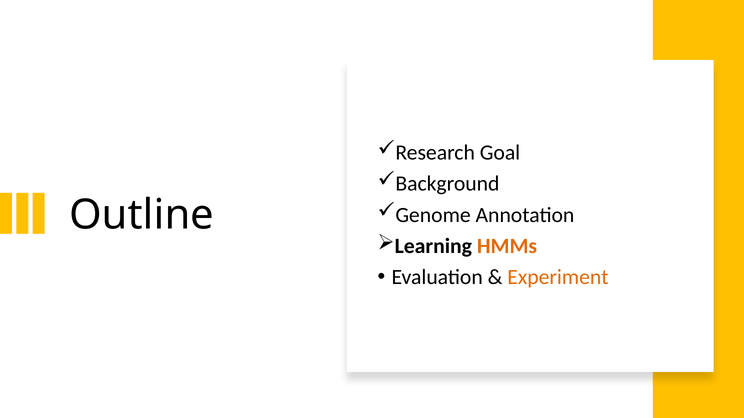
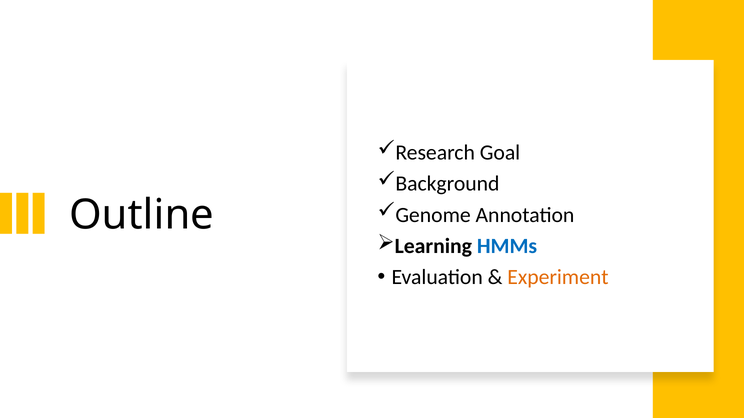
HMMs colour: orange -> blue (507, 246)
